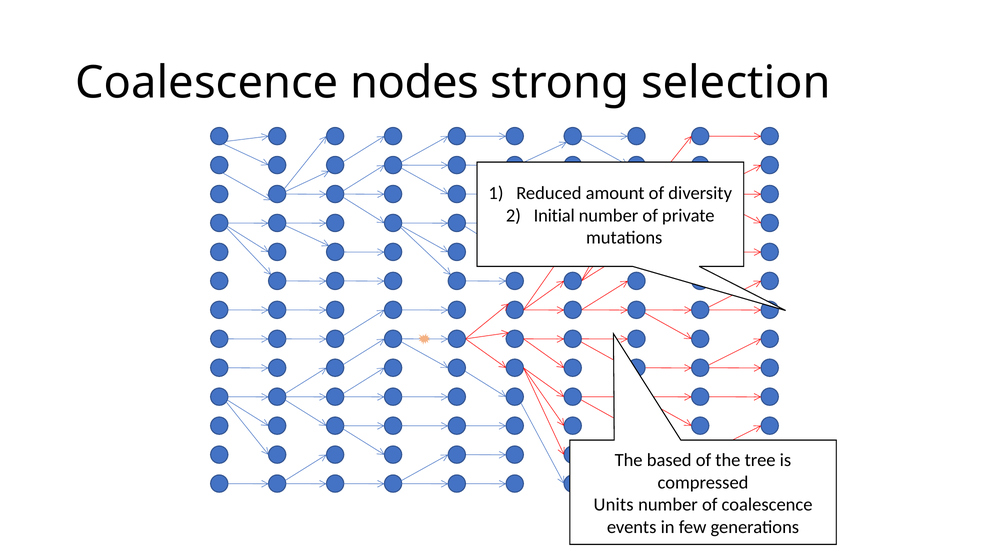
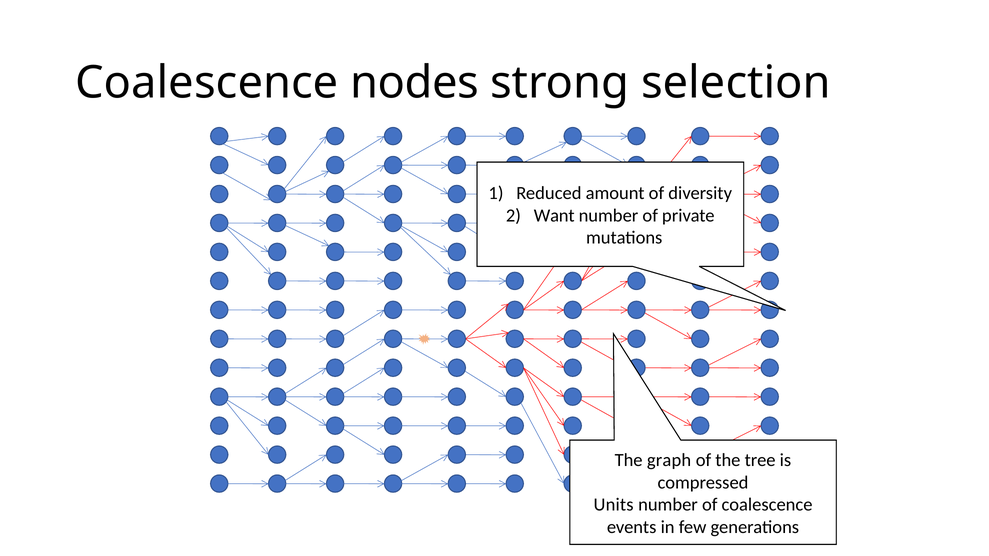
Initial: Initial -> Want (554, 216)
based: based -> graph (669, 460)
